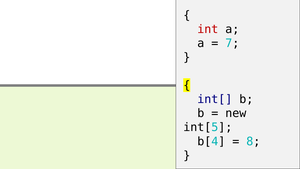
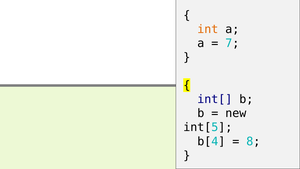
int colour: red -> orange (208, 29)
